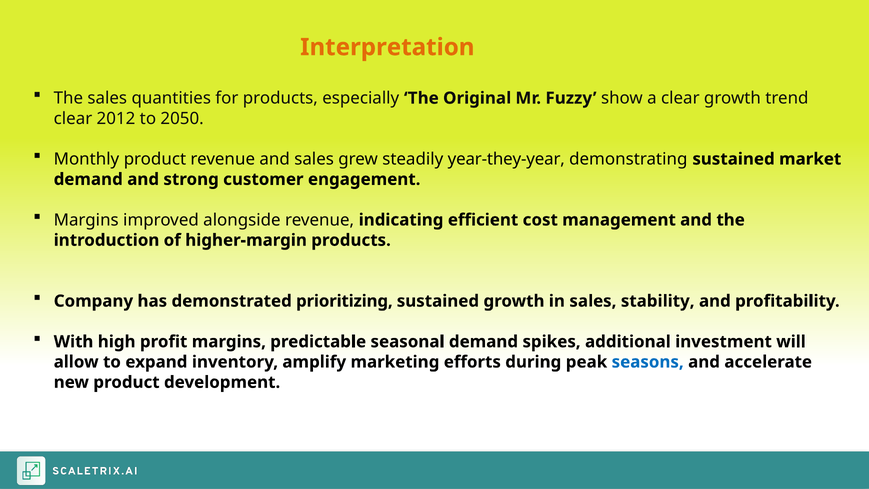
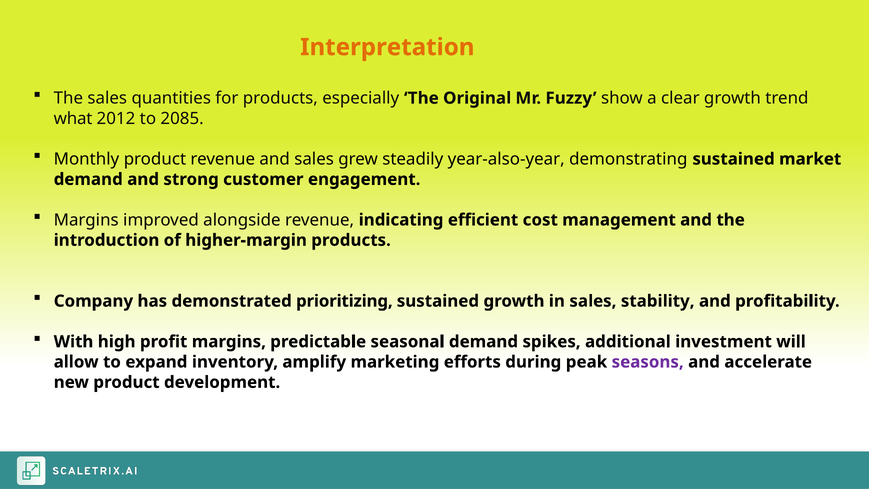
clear: clear -> what (73, 118)
2050: 2050 -> 2085 (182, 118)
year-they-year: year-they-year -> year-also-year (506, 159)
seasons colour: blue -> purple (648, 362)
